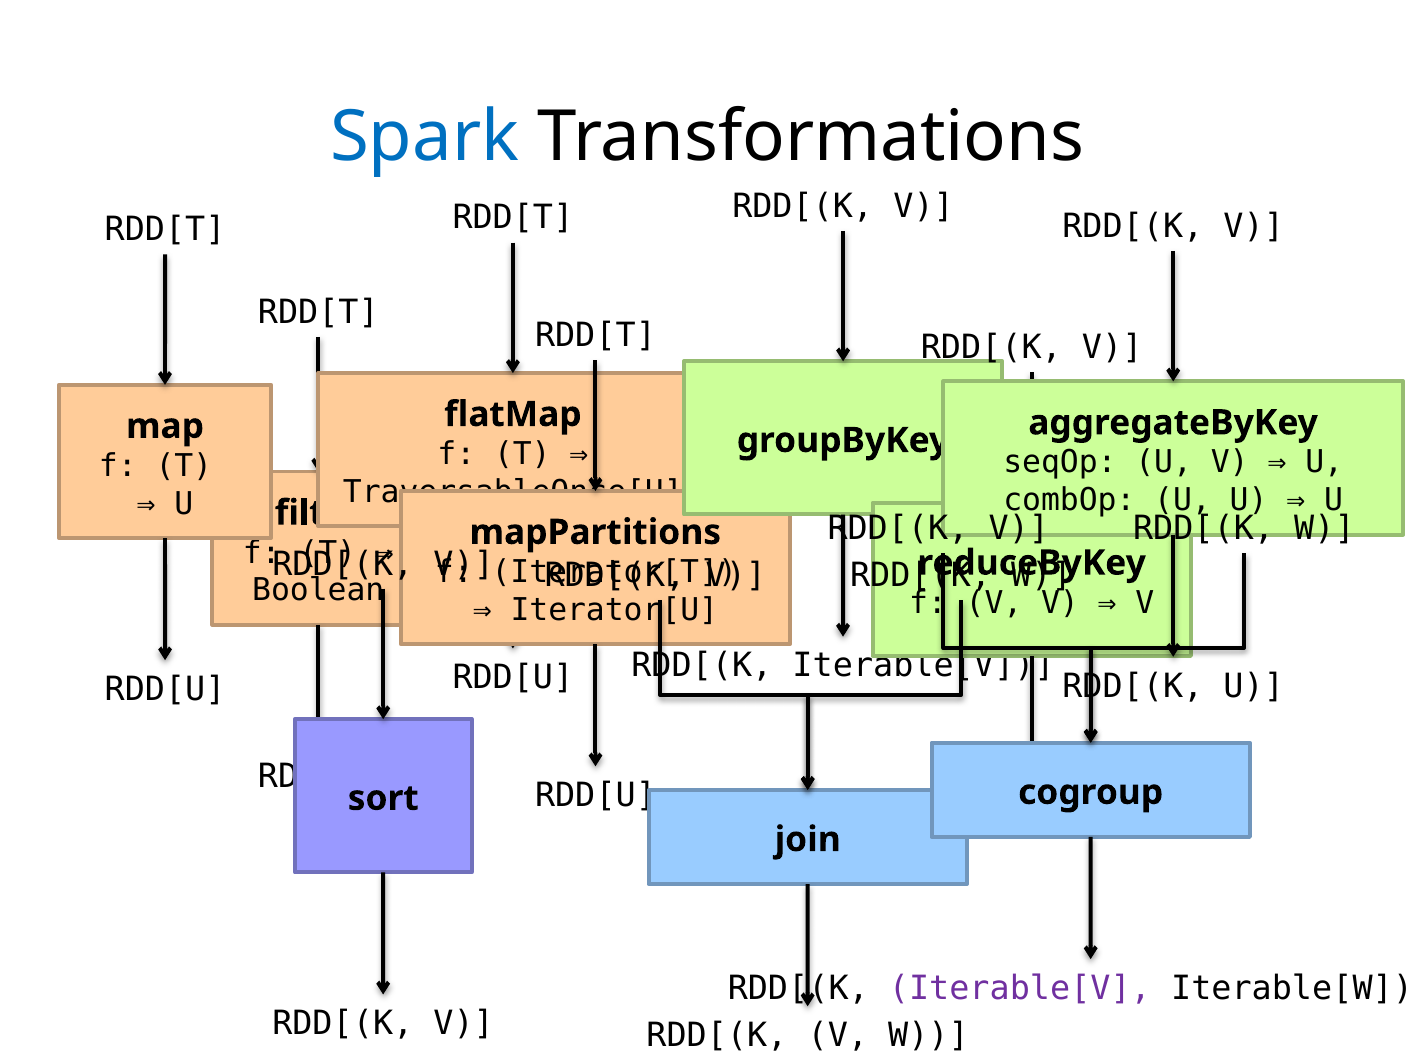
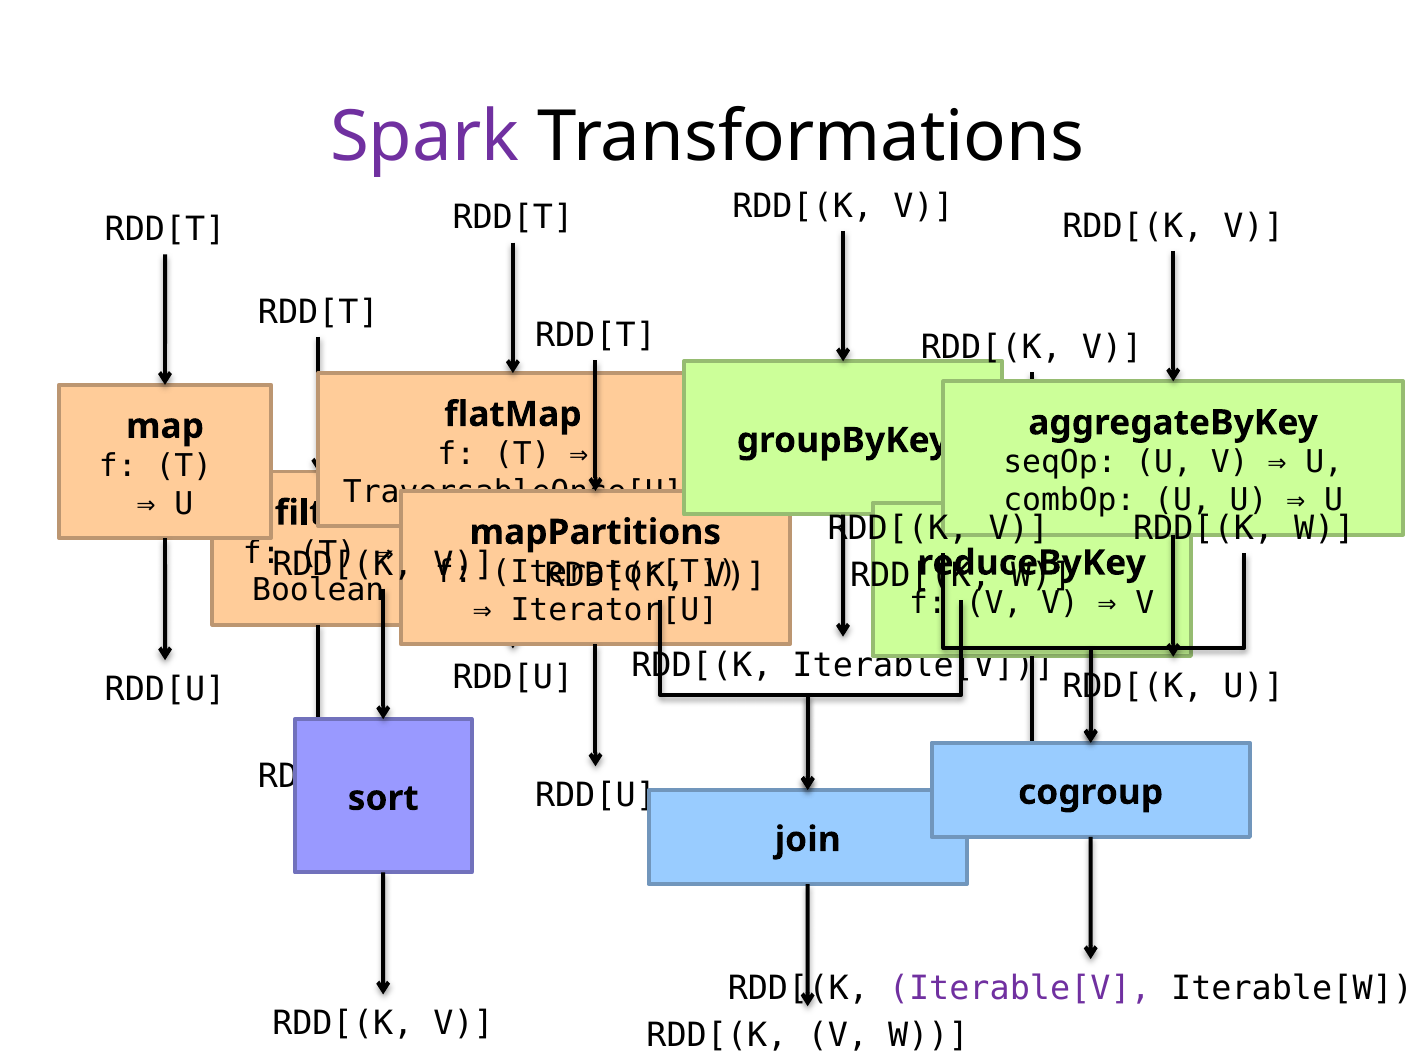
Spark colour: blue -> purple (425, 137)
